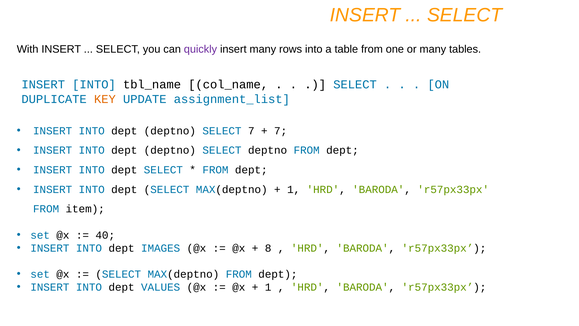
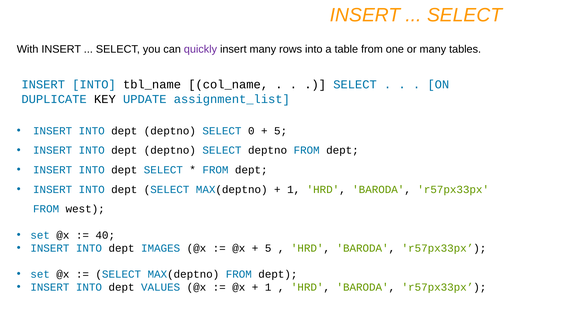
KEY colour: orange -> black (105, 99)
SELECT 7: 7 -> 0 (251, 131)
7: 7 -> 5 (281, 131)
item: item -> west (85, 209)
8: 8 -> 5 (268, 248)
